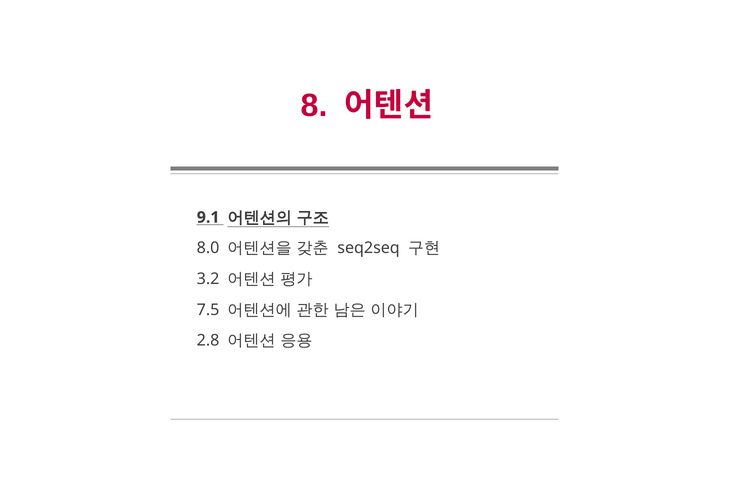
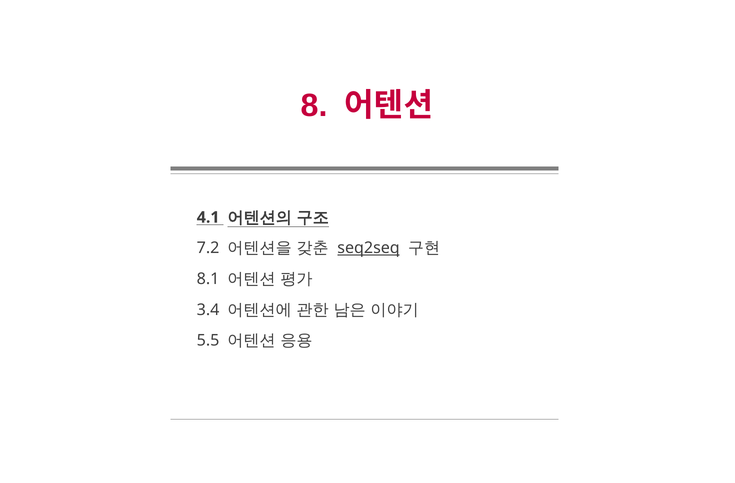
9.1: 9.1 -> 4.1 (208, 217)
8.0: 8.0 -> 7.2 (208, 248)
seq2seq underline: none -> present (369, 248)
3.2: 3.2 -> 8.1 (208, 279)
7.5: 7.5 -> 3.4 (208, 310)
2.8: 2.8 -> 5.5 (208, 340)
